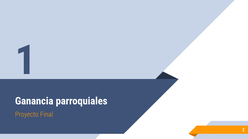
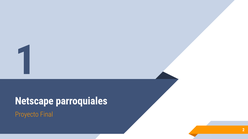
Ganancia: Ganancia -> Netscape (34, 101)
